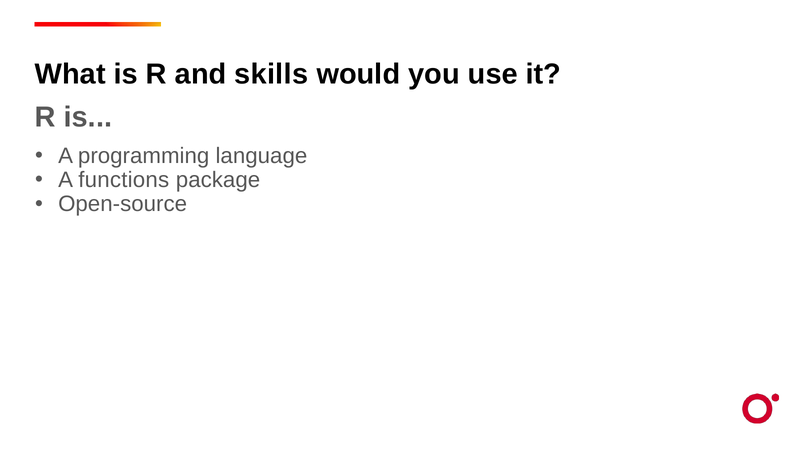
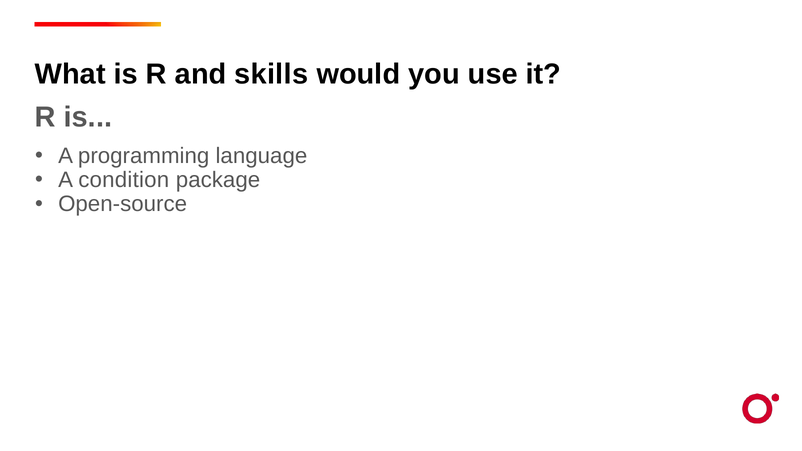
functions: functions -> condition (124, 180)
